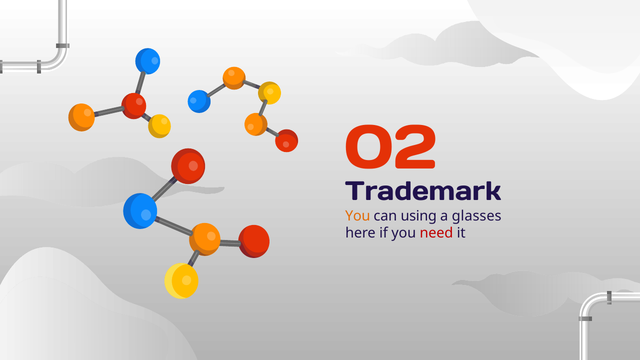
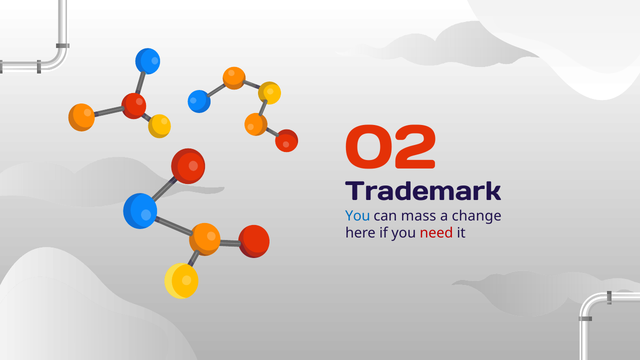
You colour: orange -> blue (358, 216)
using: using -> mass (419, 216)
glasses: glasses -> change (477, 216)
